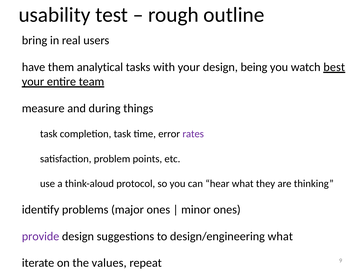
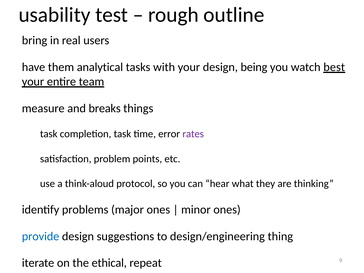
during: during -> breaks (105, 108)
provide colour: purple -> blue (41, 236)
design/engineering what: what -> thing (280, 236)
values: values -> ethical (109, 263)
